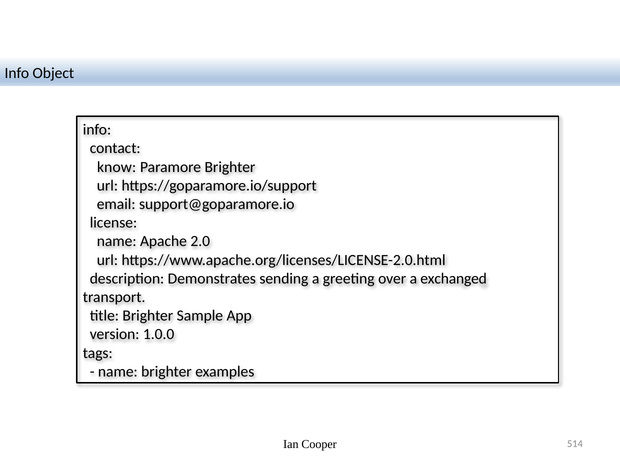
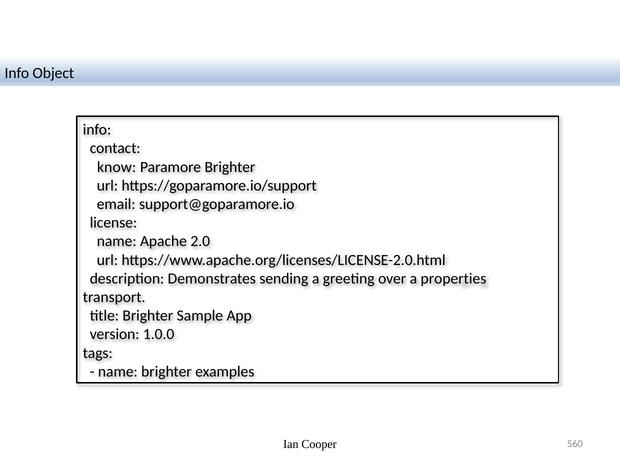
exchanged: exchanged -> properties (453, 278)
514: 514 -> 560 (575, 444)
